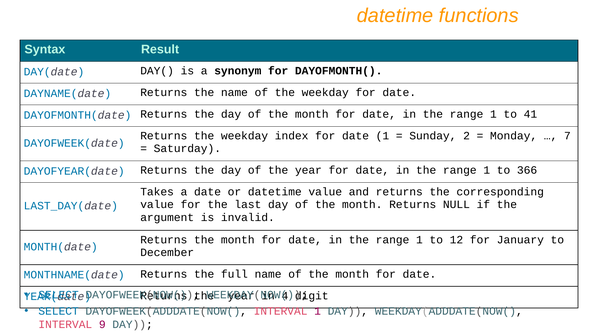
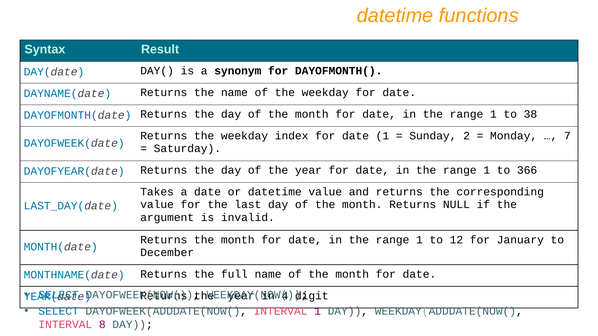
41: 41 -> 38 (530, 114)
9: 9 -> 8 (102, 325)
